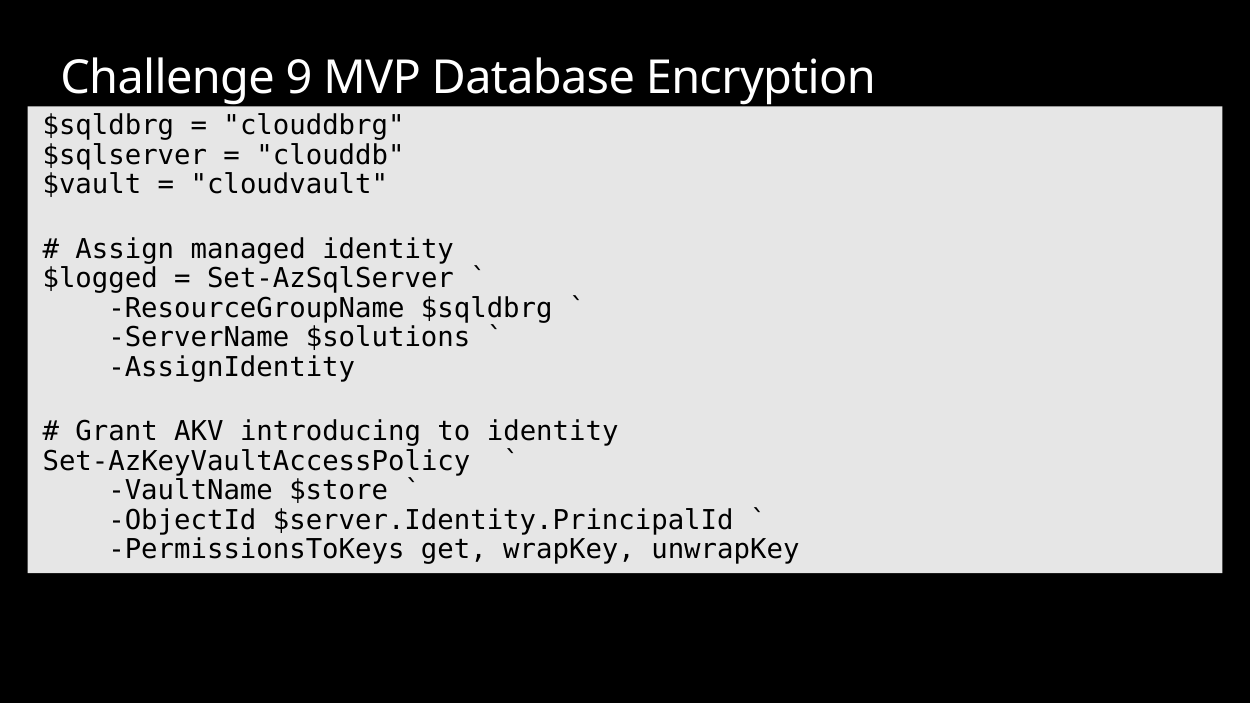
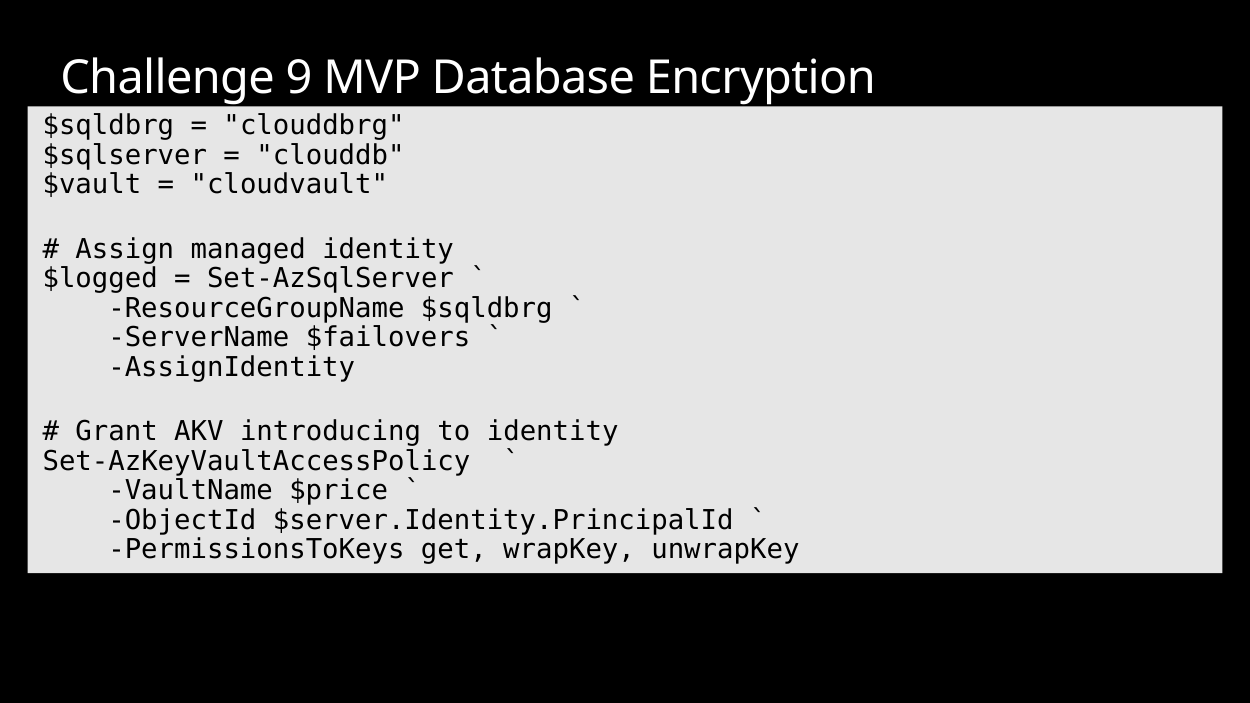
$solutions: $solutions -> $failovers (388, 338)
$store: $store -> $price (339, 491)
